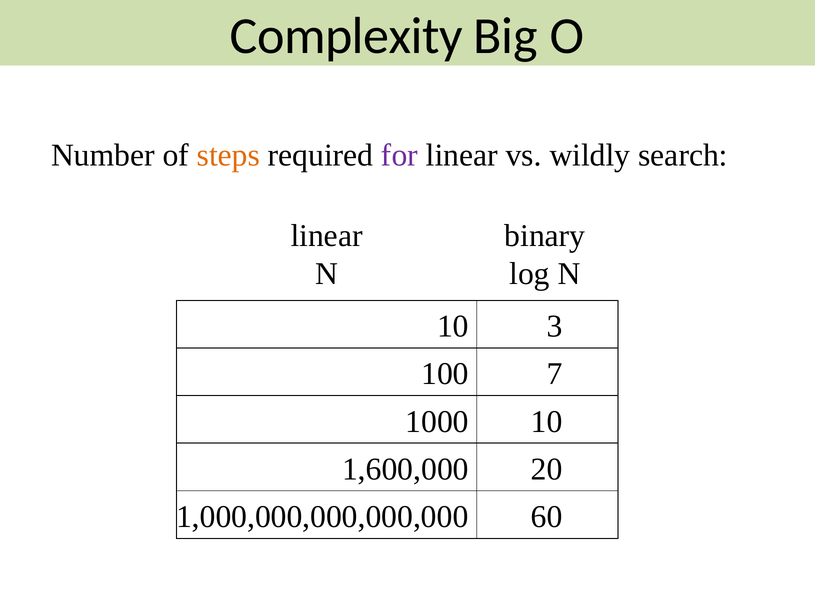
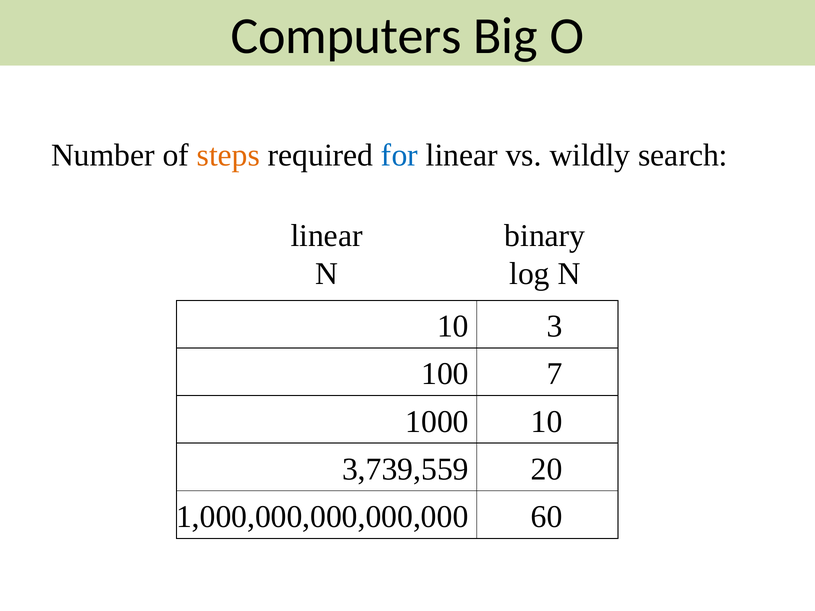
Complexity: Complexity -> Computers (346, 36)
for colour: purple -> blue (399, 155)
1,600,000: 1,600,000 -> 3,739,559 (405, 469)
